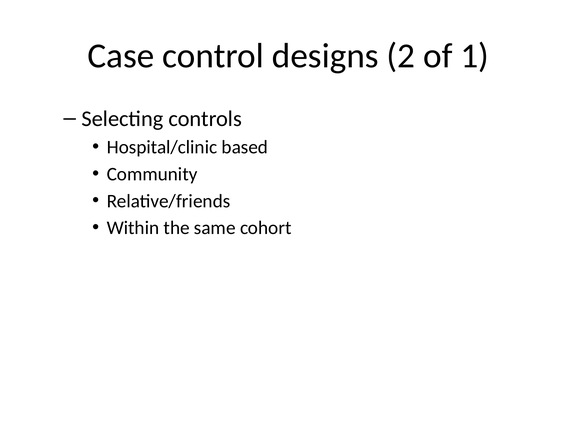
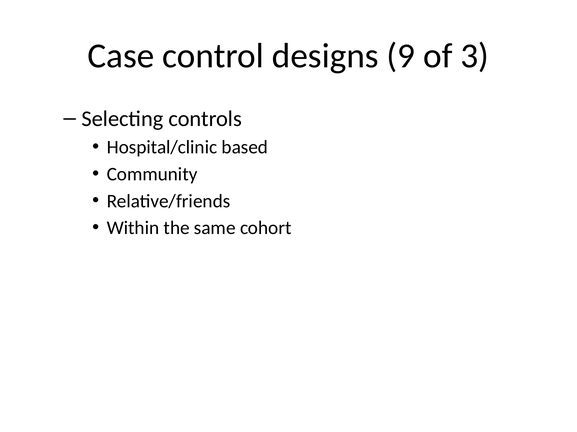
2: 2 -> 9 (401, 56)
1: 1 -> 3 (475, 56)
